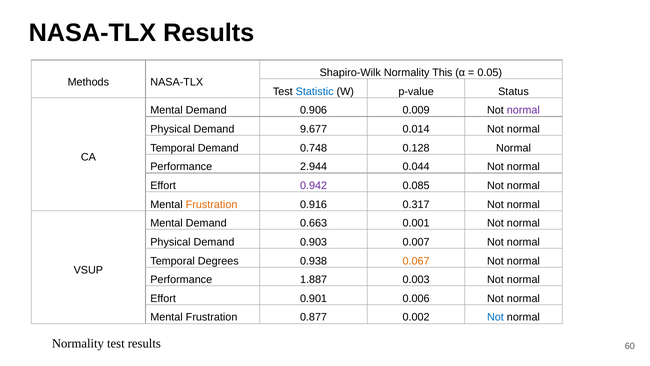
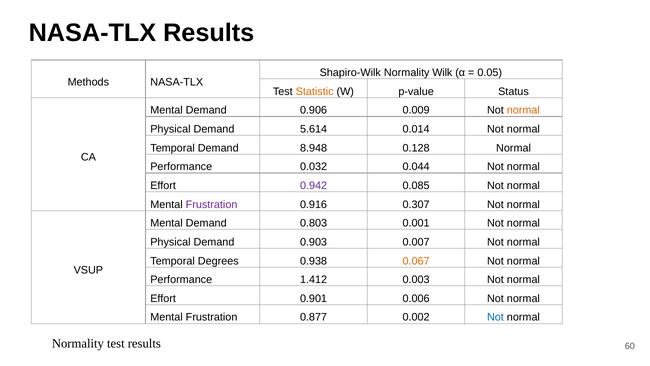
This: This -> Wilk (442, 73)
Statistic colour: blue -> orange (315, 91)
normal colour: purple -> orange (523, 110)
9.677: 9.677 -> 5.614 (314, 129)
0.748: 0.748 -> 8.948 (314, 148)
2.944: 2.944 -> 0.032 (314, 167)
Frustration colour: orange -> purple (212, 204)
0.317: 0.317 -> 0.307 (416, 204)
0.663: 0.663 -> 0.803 (314, 223)
1.887: 1.887 -> 1.412 (314, 279)
